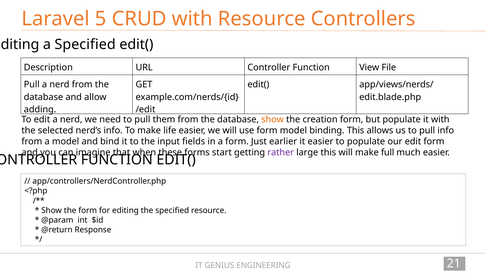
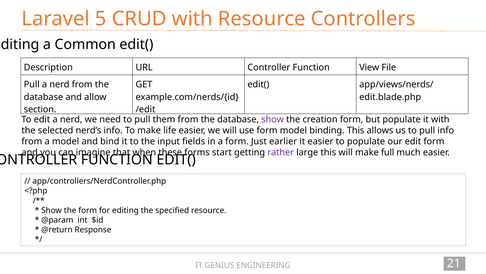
a Specified: Specified -> Common (85, 44)
adding: adding -> section (40, 109)
show colour: orange -> purple (273, 119)
